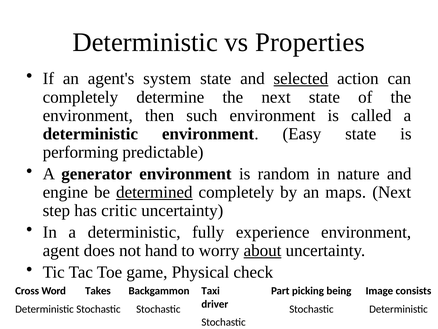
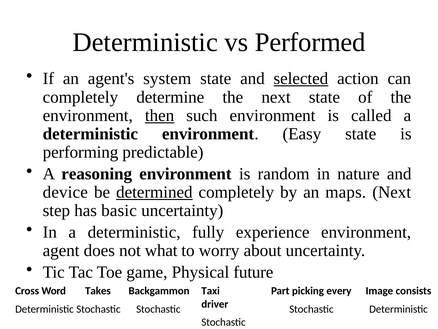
Properties: Properties -> Performed (310, 42)
then underline: none -> present (160, 115)
generator: generator -> reasoning (97, 174)
engine: engine -> device (65, 192)
critic: critic -> basic (119, 210)
hand: hand -> what (161, 250)
about underline: present -> none (263, 250)
check: check -> future (253, 272)
being: being -> every (339, 290)
